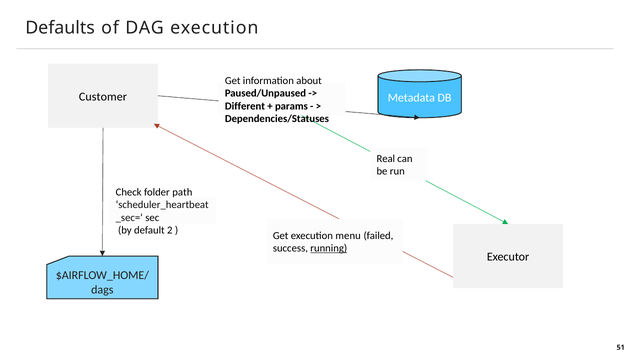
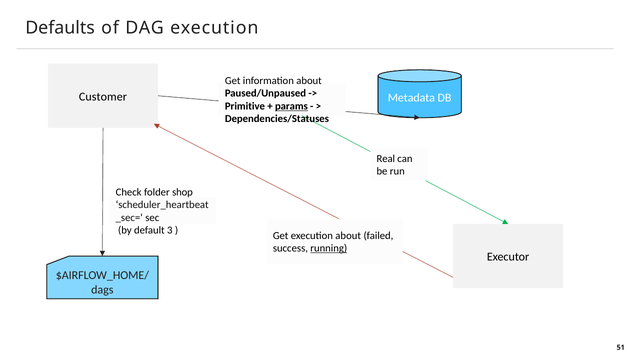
Different: Different -> Primitive (245, 106)
params underline: none -> present (291, 106)
path: path -> shop (182, 192)
2: 2 -> 3 (170, 231)
execution menu: menu -> about (348, 236)
